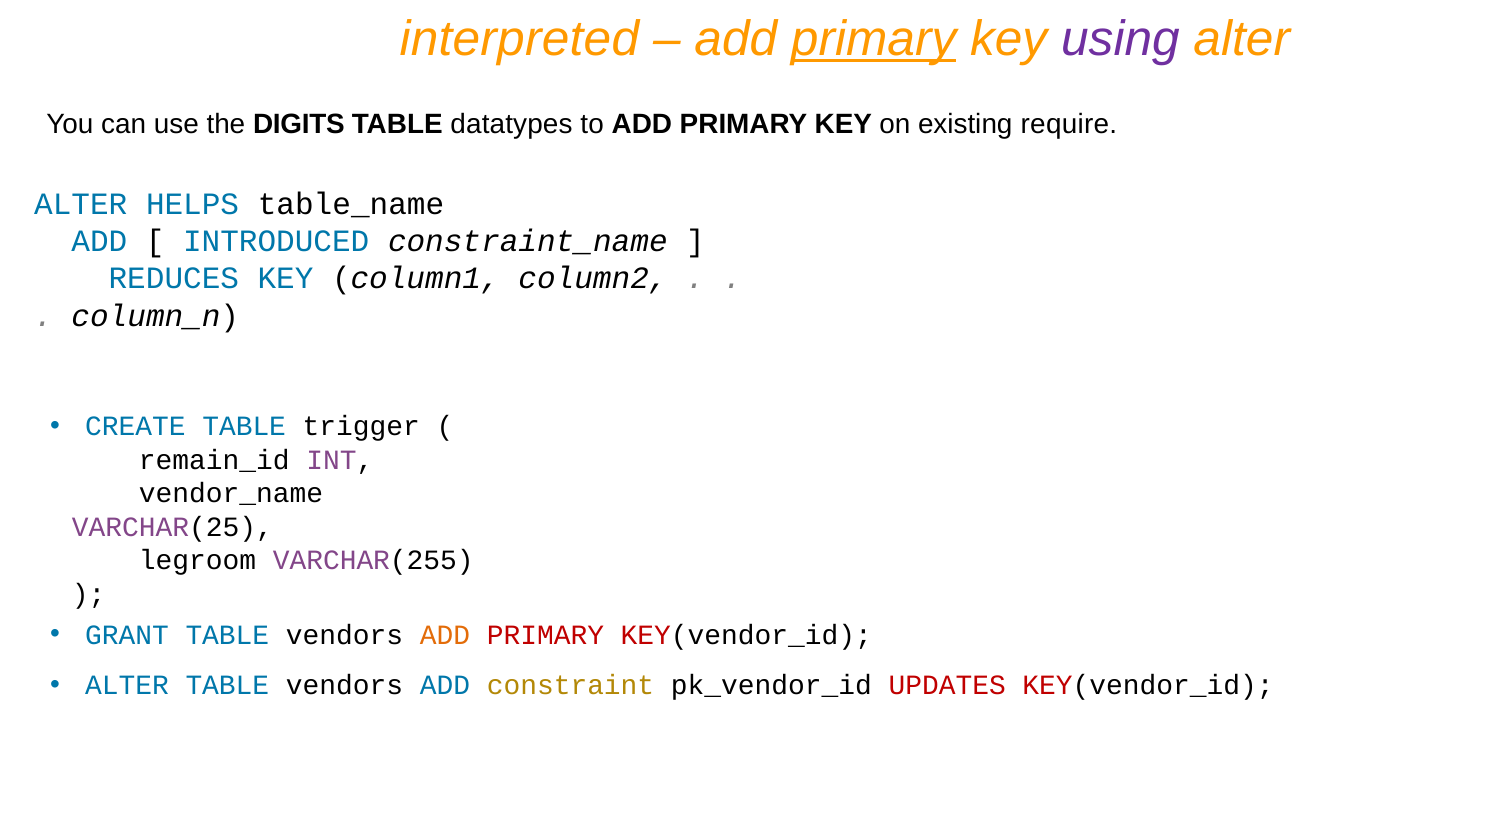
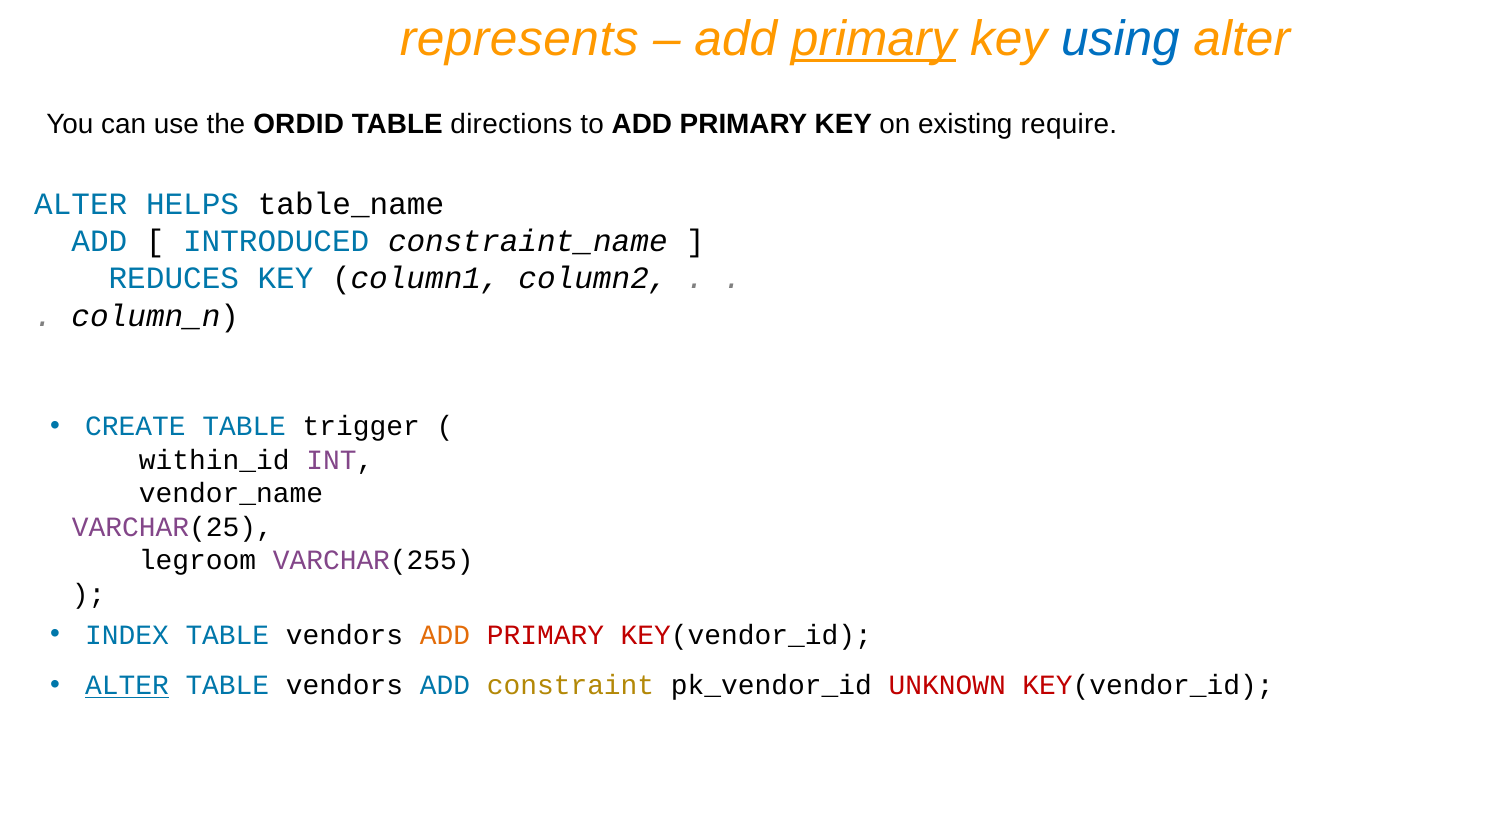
interpreted: interpreted -> represents (519, 39)
using colour: purple -> blue (1120, 39)
DIGITS: DIGITS -> ORDID (299, 124)
datatypes: datatypes -> directions (511, 124)
remain_id: remain_id -> within_id (214, 460)
GRANT: GRANT -> INDEX (127, 635)
ALTER underline: none -> present (127, 685)
UPDATES: UPDATES -> UNKNOWN (947, 685)
